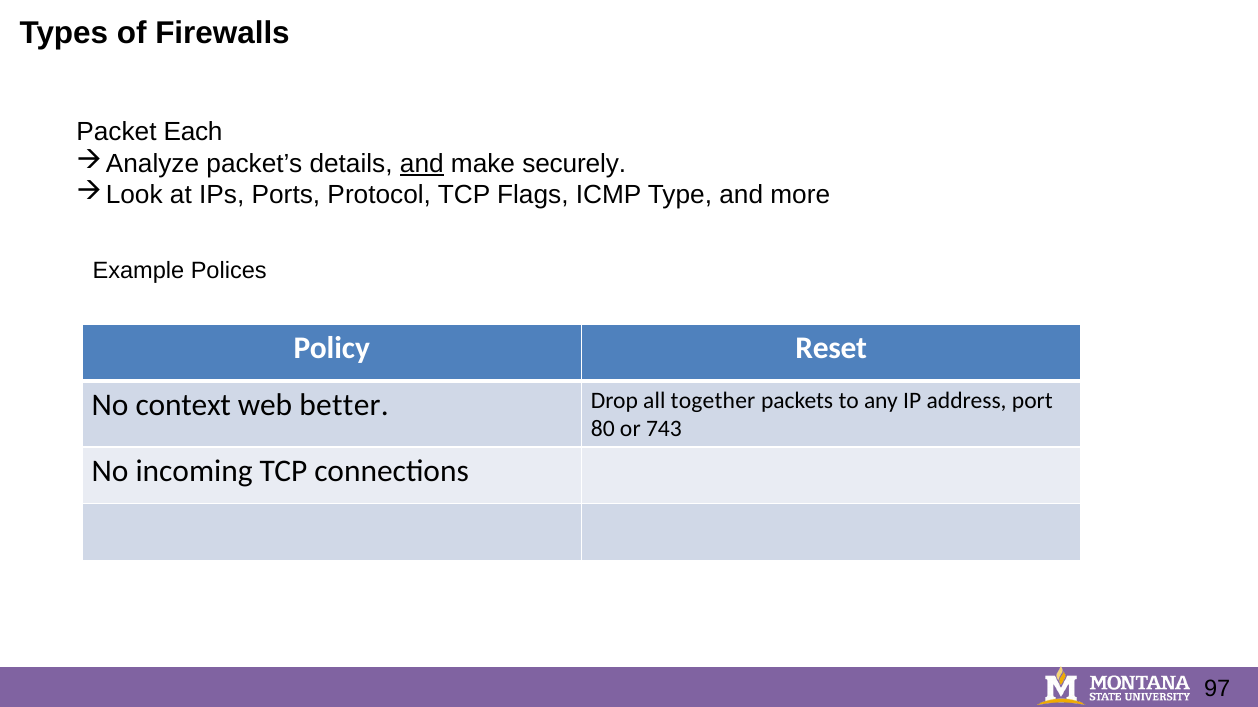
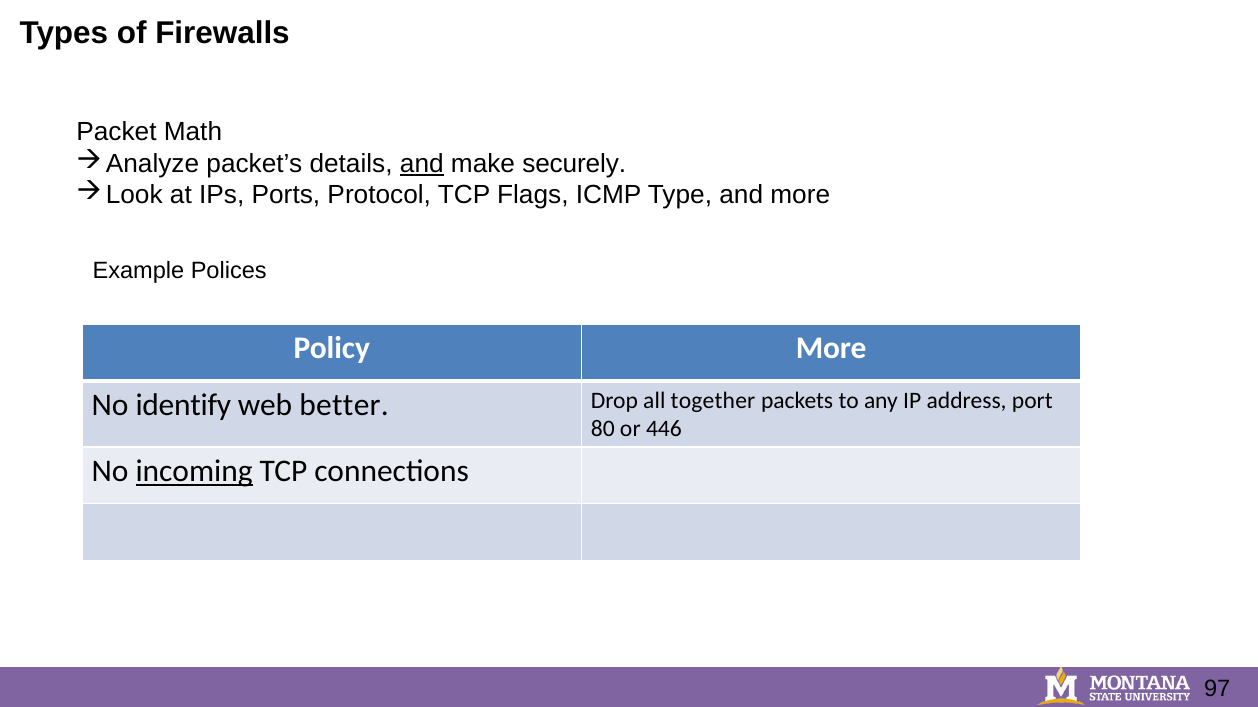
Each: Each -> Math (193, 132)
Policy Reset: Reset -> More (831, 348)
context: context -> identify (183, 405)
743: 743 -> 446 (664, 429)
incoming underline: none -> present (194, 472)
